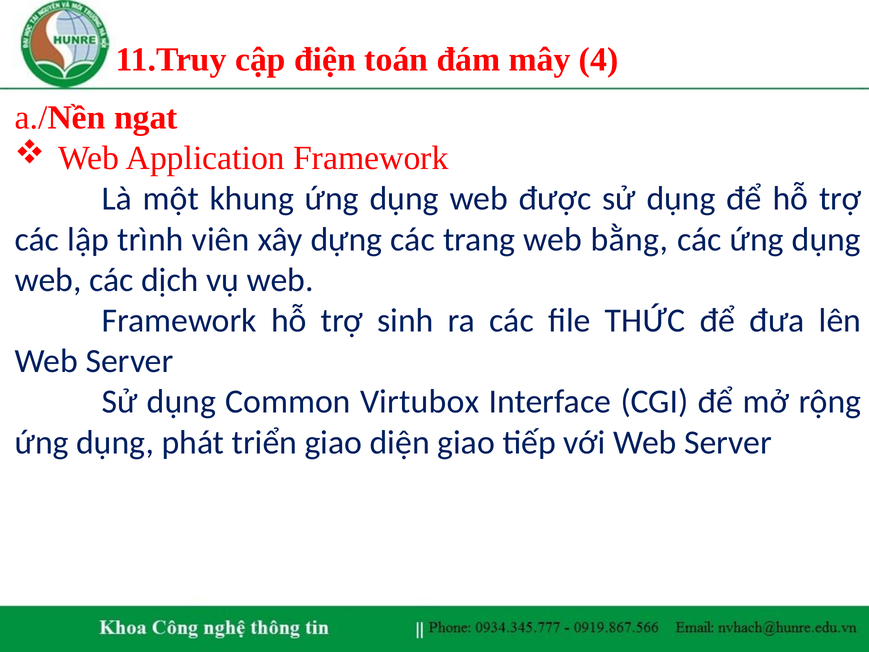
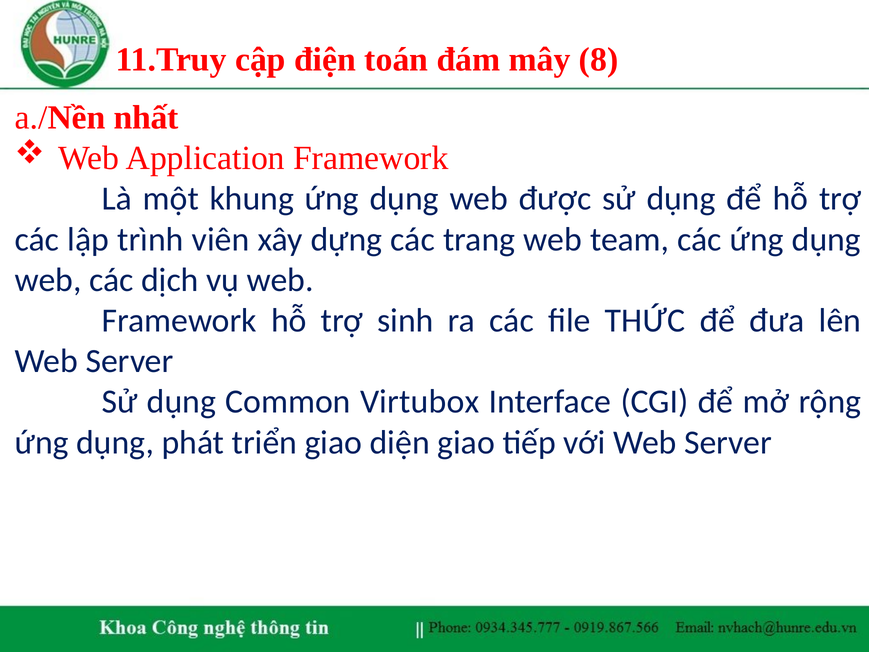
4: 4 -> 8 (599, 60)
ngat: ngat -> nhất (146, 118)
bằng: bằng -> team (630, 239)
